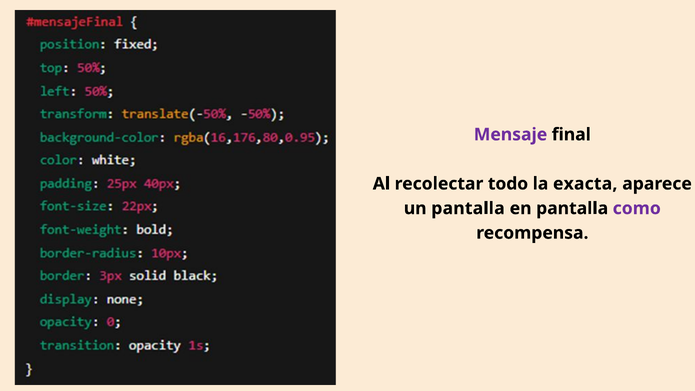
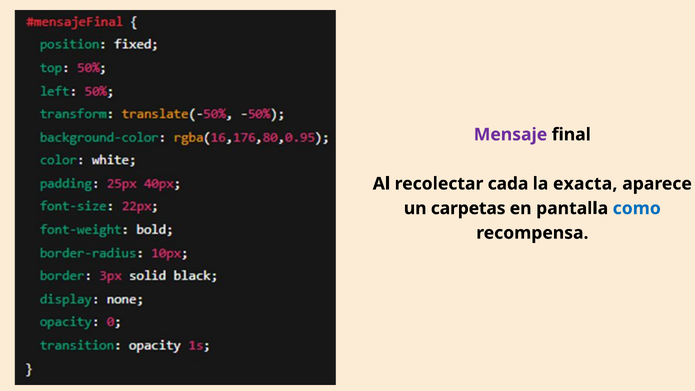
todo: todo -> cada (508, 184)
un pantalla: pantalla -> carpetas (468, 208)
como colour: purple -> blue (637, 208)
